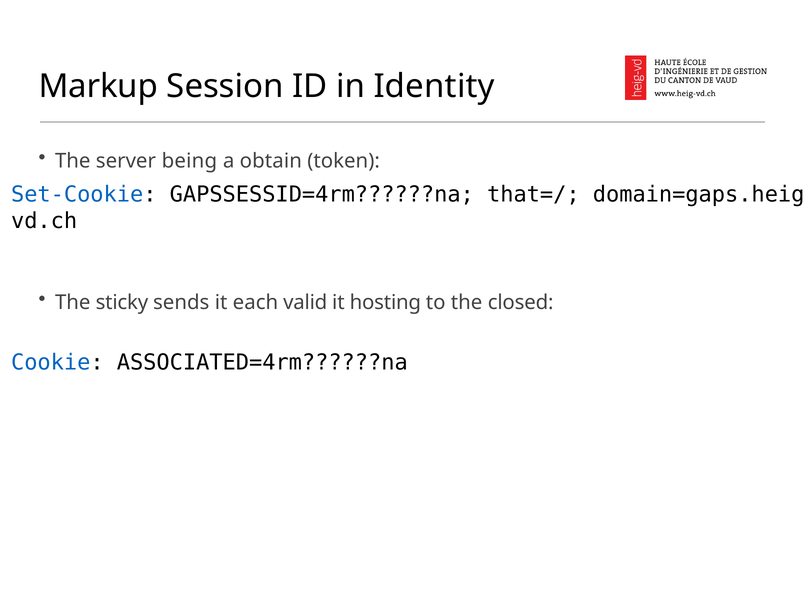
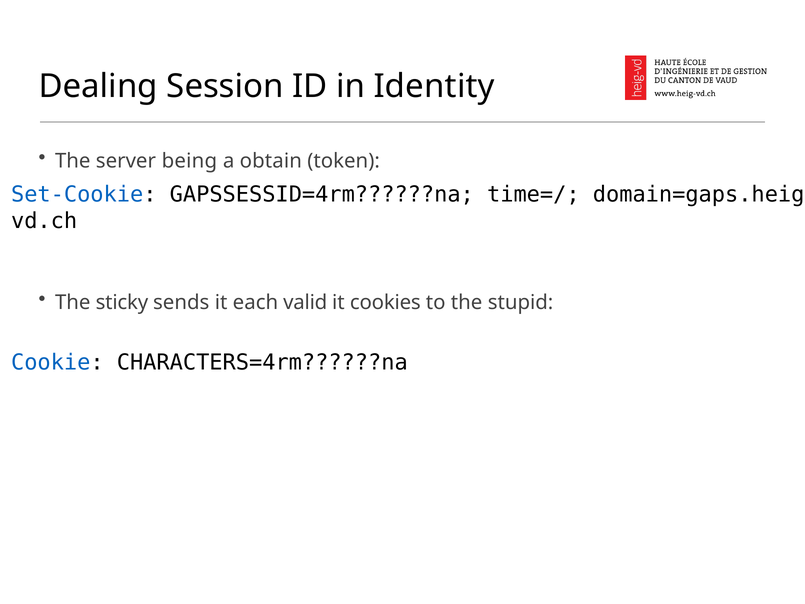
Markup: Markup -> Dealing (98, 86)
that=/: that=/ -> time=/ (533, 194)
hosting: hosting -> cookies (385, 302)
closed: closed -> stupid (521, 302)
ASSOCIATED=4rm??????na: ASSOCIATED=4rm??????na -> CHARACTERS=4rm??????na (262, 362)
